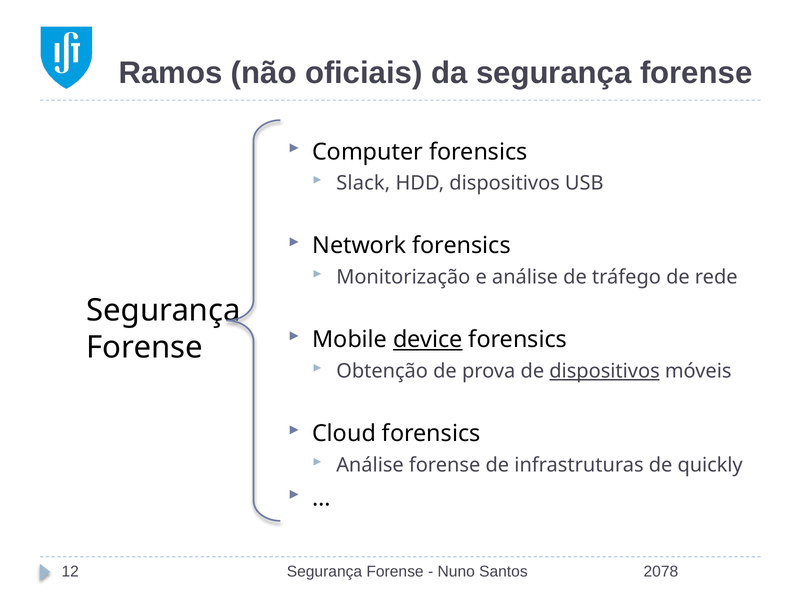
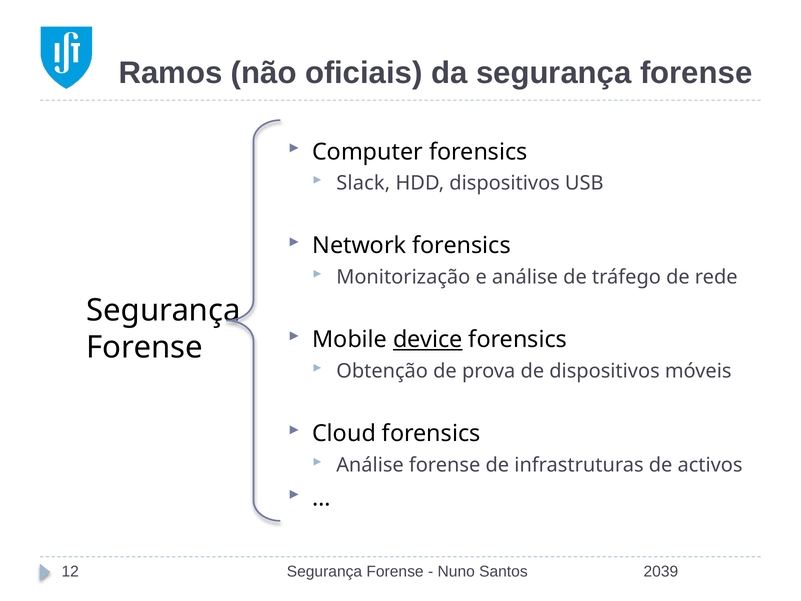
dispositivos underline: present -> none (605, 371)
quickly: quickly -> activos (710, 465)
2078: 2078 -> 2039 (661, 571)
